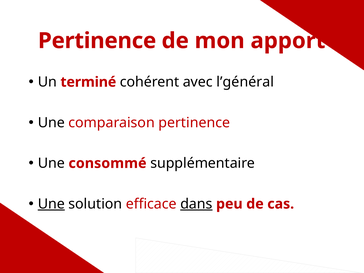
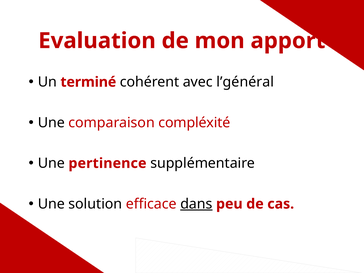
Pertinence: Pertinence -> Evaluation (97, 41)
comparaison pertinence: pertinence -> compléxité (194, 123)
consommé: consommé -> pertinence (107, 163)
Une underline: present -> none (51, 204)
